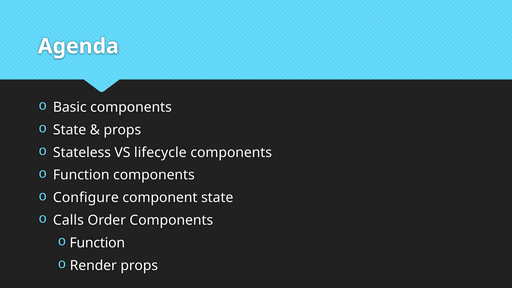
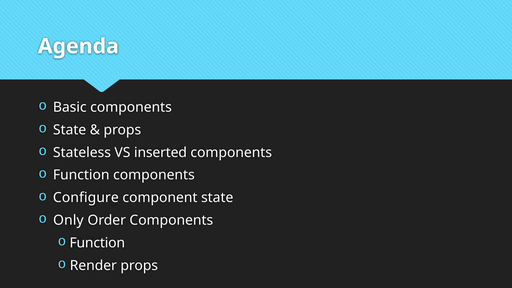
lifecycle: lifecycle -> inserted (160, 152)
Calls: Calls -> Only (68, 220)
